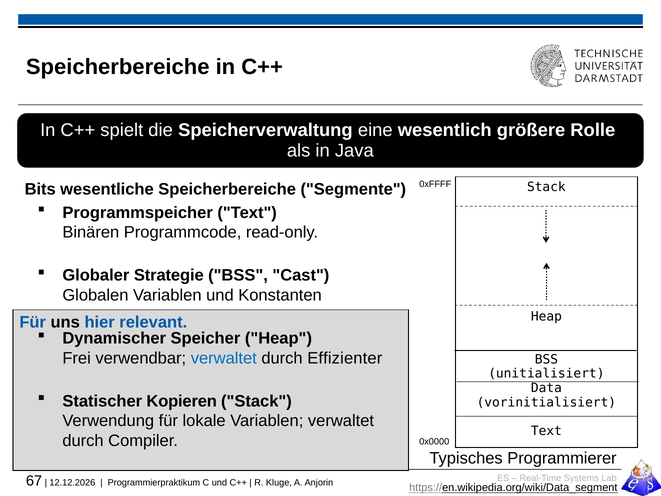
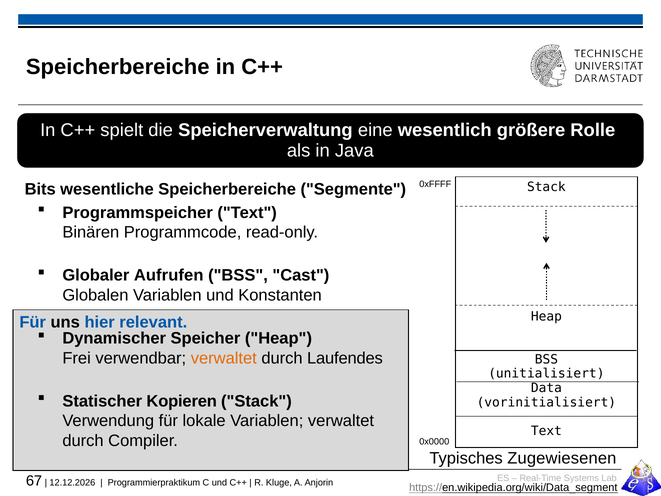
Strategie: Strategie -> Aufrufen (169, 275)
verwaltet colour: blue -> orange (224, 358)
Effizienter: Effizienter -> Laufendes (345, 358)
Programmierer: Programmierer -> Zugewiesenen (562, 458)
